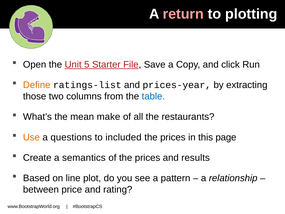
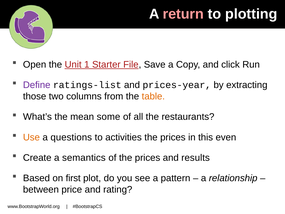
5: 5 -> 1 (87, 64)
Define colour: orange -> purple (37, 85)
table colour: blue -> orange (153, 96)
make: make -> some (108, 117)
included: included -> activities (124, 137)
page: page -> even (226, 137)
line: line -> first (73, 178)
